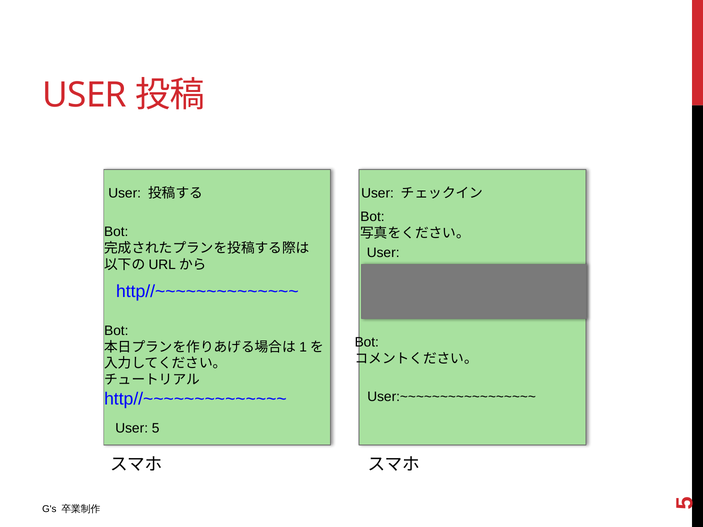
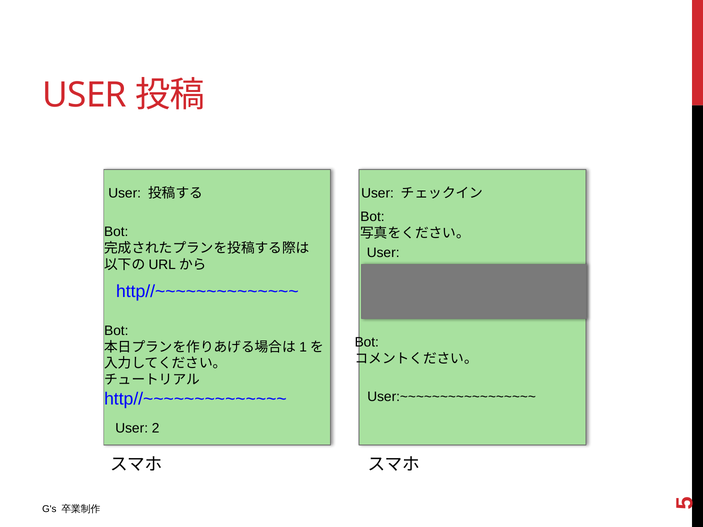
User 5: 5 -> 2 (156, 429)
